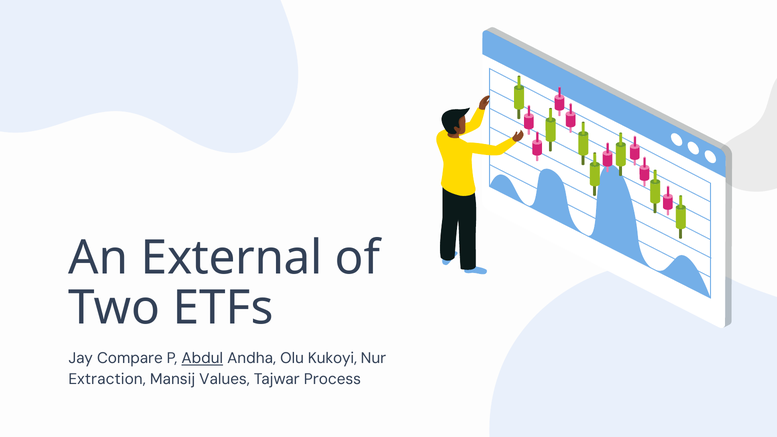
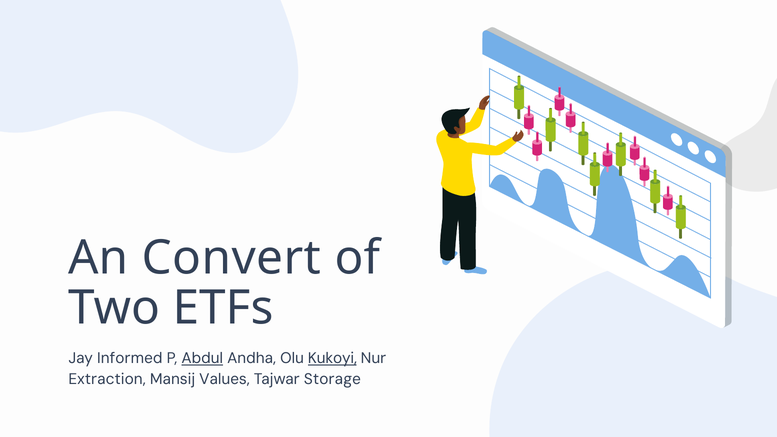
External: External -> Convert (231, 258)
Compare: Compare -> Informed (130, 358)
Kukoyi underline: none -> present (332, 358)
Process: Process -> Storage (332, 379)
